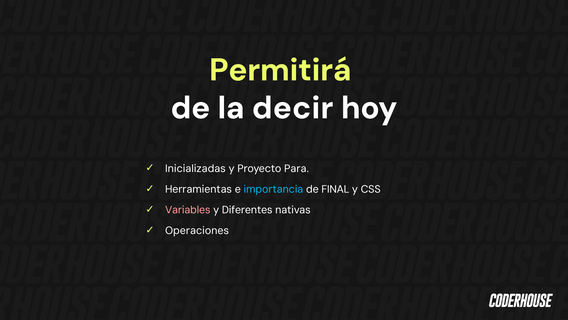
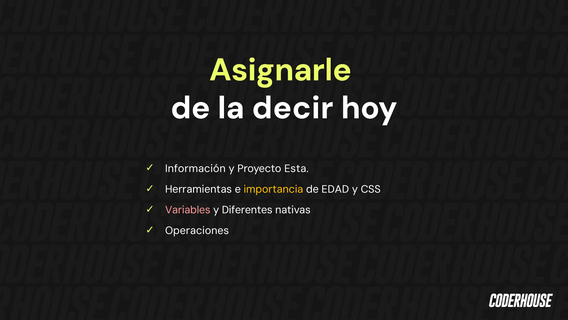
Permitirá: Permitirá -> Asignarle (280, 70)
Inicializadas: Inicializadas -> Información (195, 168)
Para: Para -> Esta (296, 168)
importancia colour: light blue -> yellow (273, 189)
FINAL: FINAL -> EDAD (335, 189)
